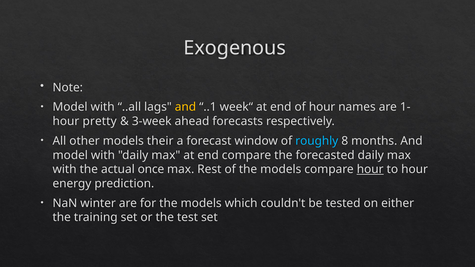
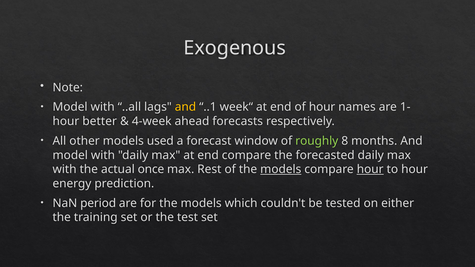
pretty: pretty -> better (100, 121)
3-week: 3-week -> 4-week (152, 121)
their: their -> used (160, 141)
roughly colour: light blue -> light green (317, 141)
models underline: none -> present (281, 169)
winter: winter -> period (98, 203)
